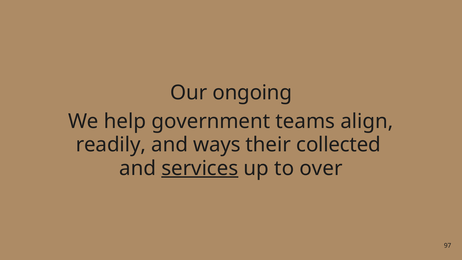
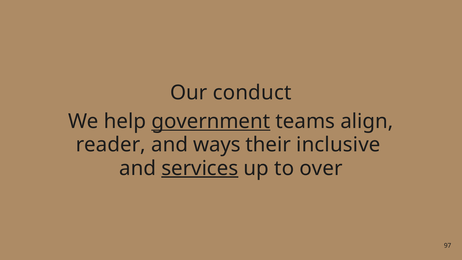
ongoing: ongoing -> conduct (252, 93)
government underline: none -> present (211, 121)
readily: readily -> reader (111, 145)
collected: collected -> inclusive (338, 145)
